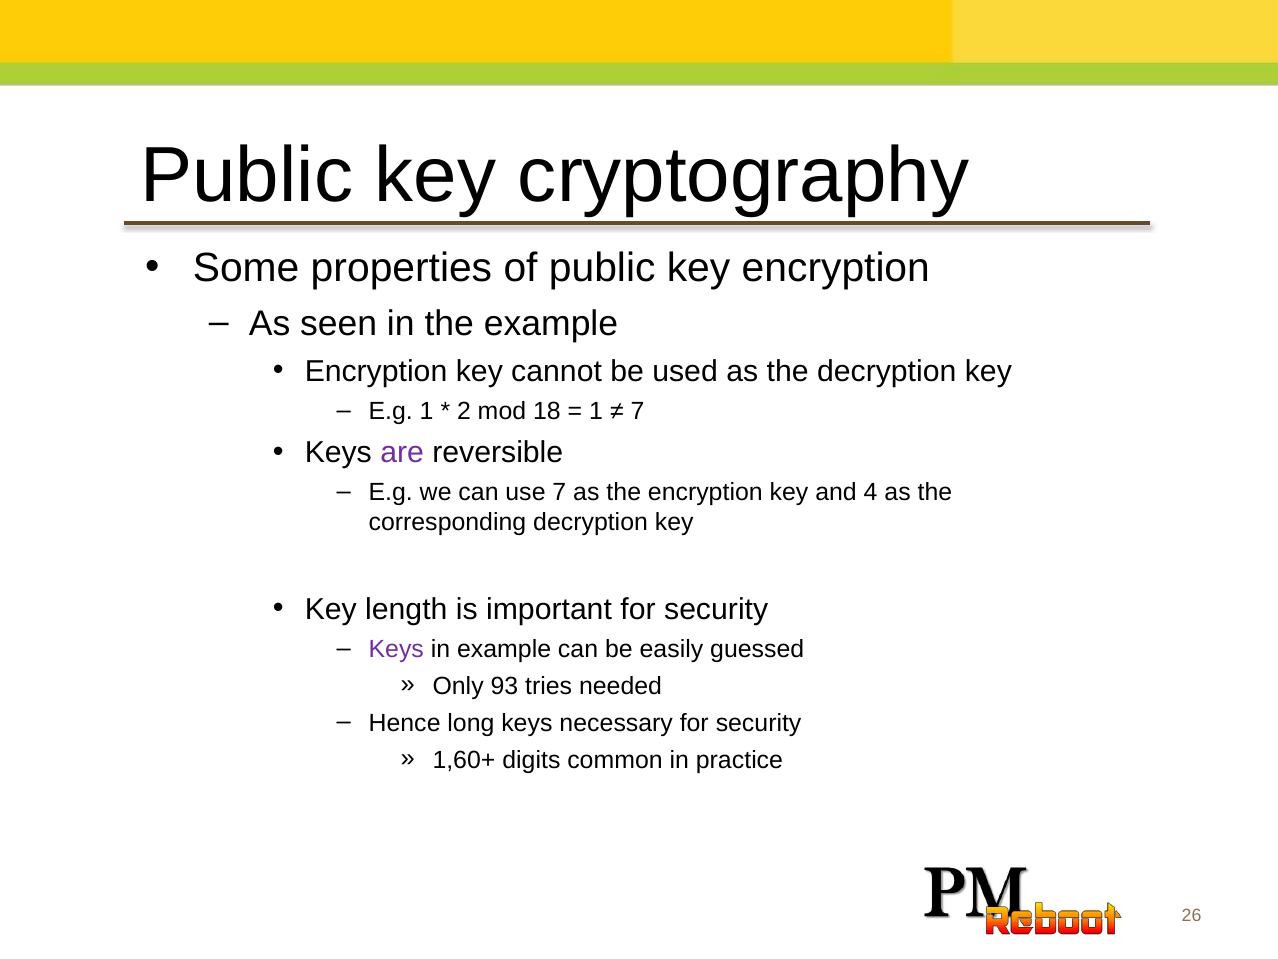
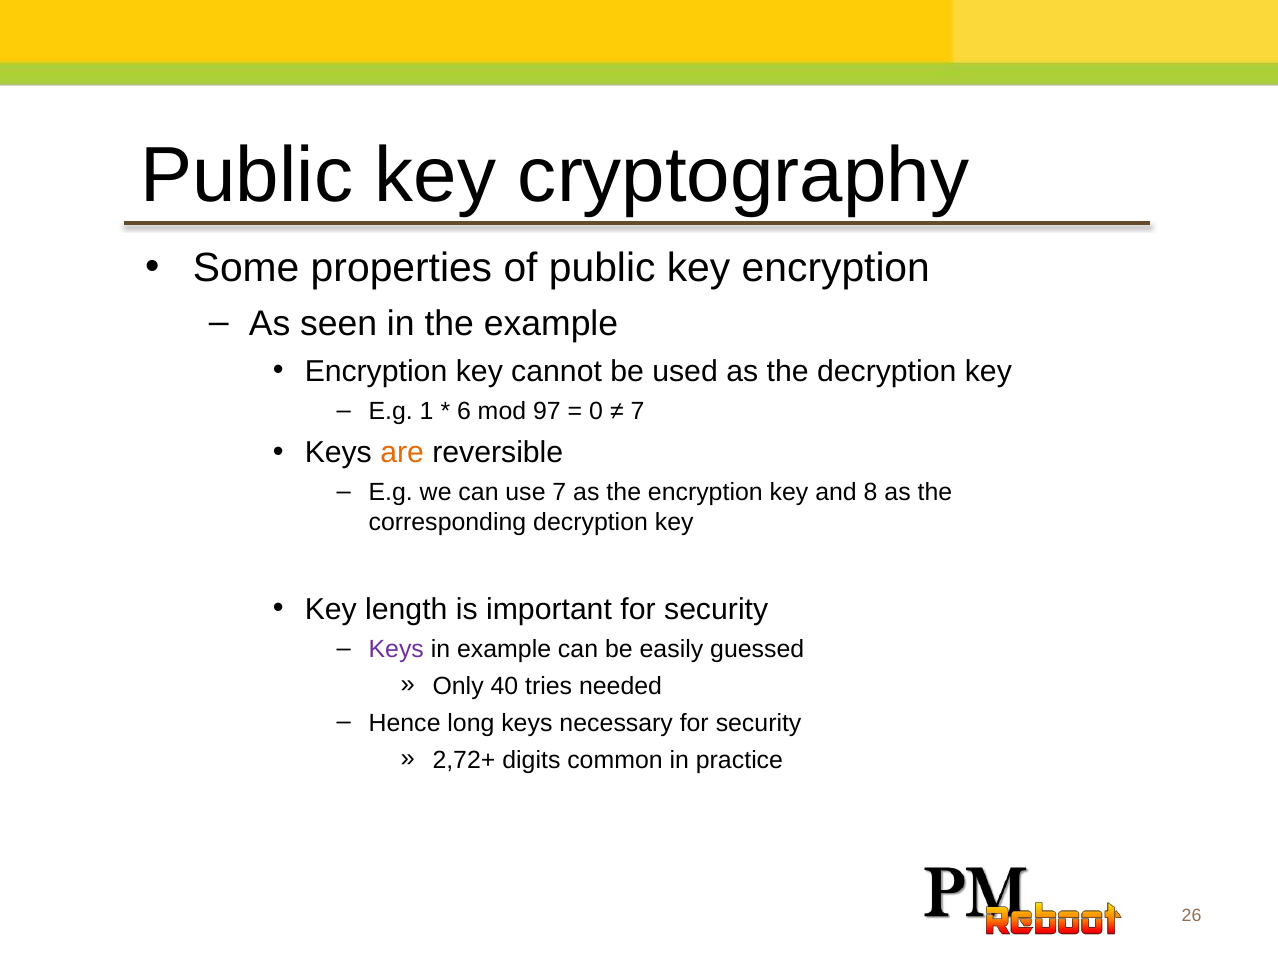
2: 2 -> 6 (464, 411)
18: 18 -> 97 (547, 411)
1: 1 -> 0 (596, 411)
are colour: purple -> orange (402, 453)
4: 4 -> 8 (871, 492)
93: 93 -> 40 (504, 686)
1,60+: 1,60+ -> 2,72+ (464, 759)
